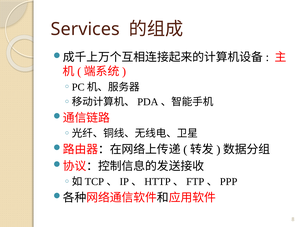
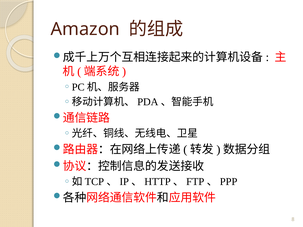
Services: Services -> Amazon (85, 29)
